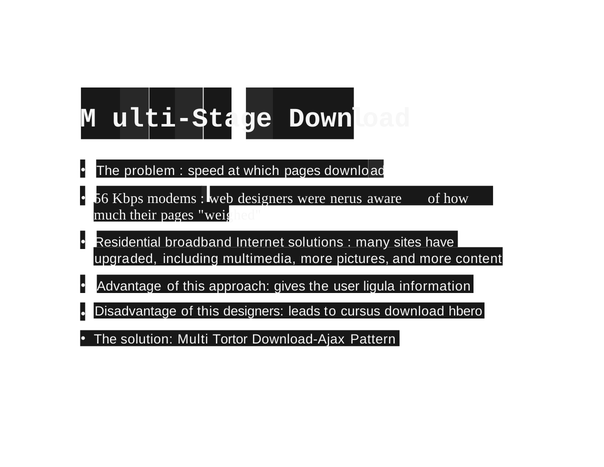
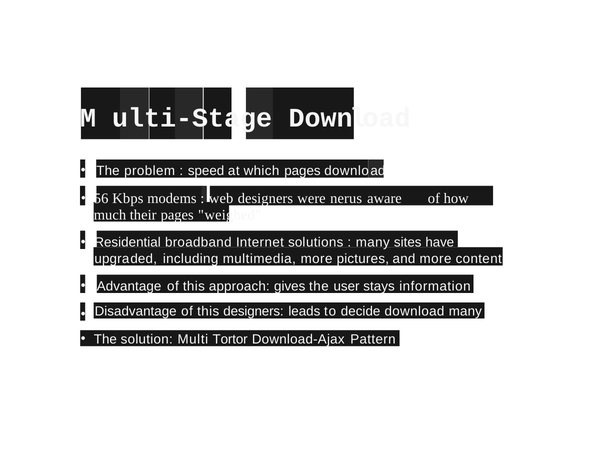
ligula: ligula -> stays (379, 286)
cursus: cursus -> decide (361, 311)
download hbero: hbero -> many (465, 311)
